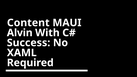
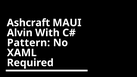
Content: Content -> Ashcraft (28, 23)
Success: Success -> Pattern (29, 43)
